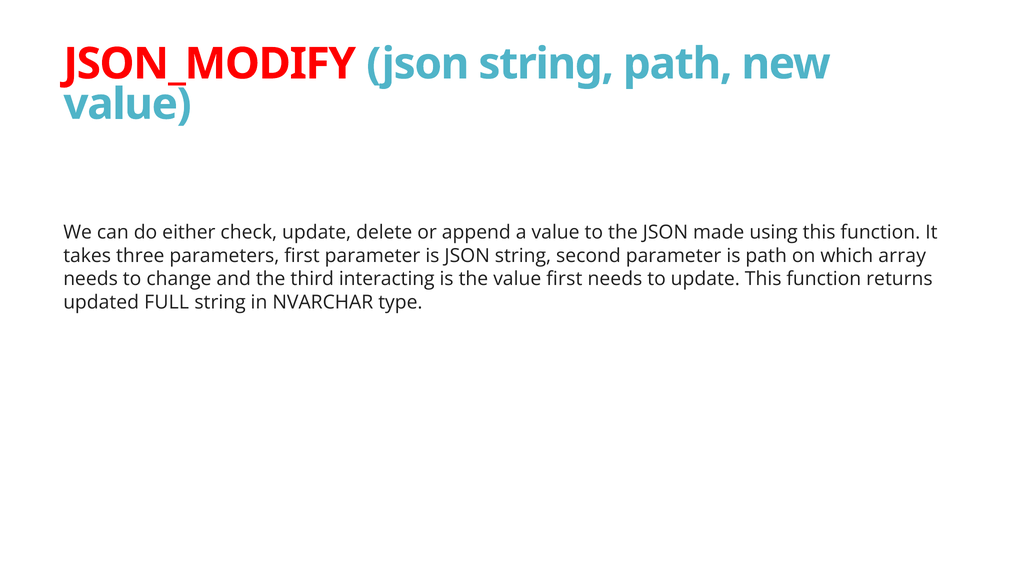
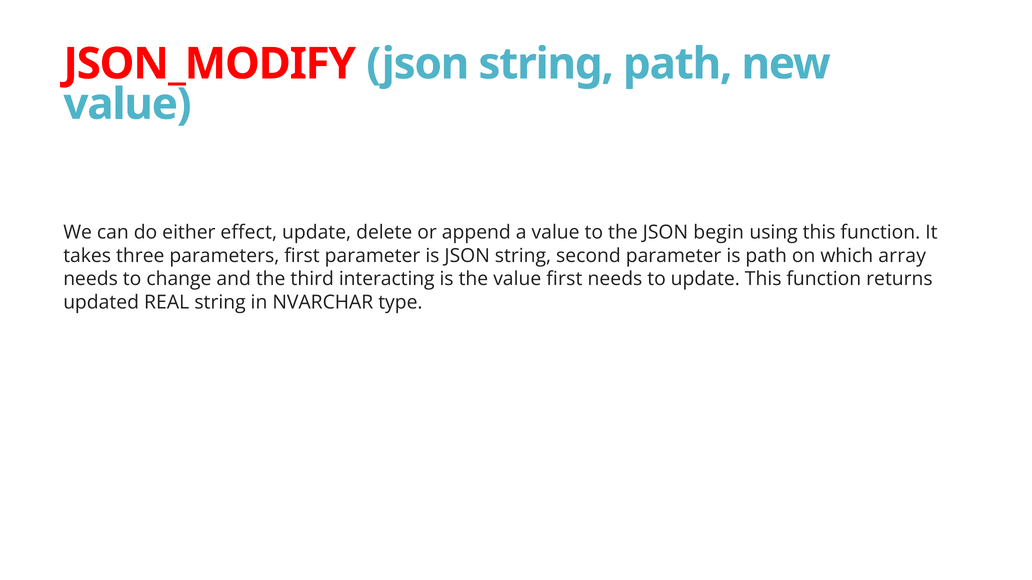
check: check -> effect (249, 233)
made: made -> begin (719, 233)
FULL: FULL -> REAL (167, 302)
